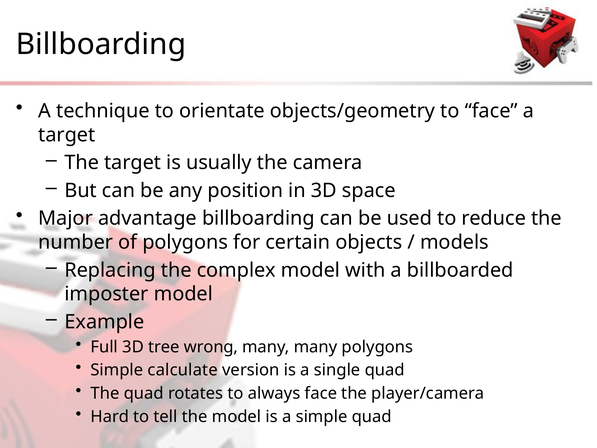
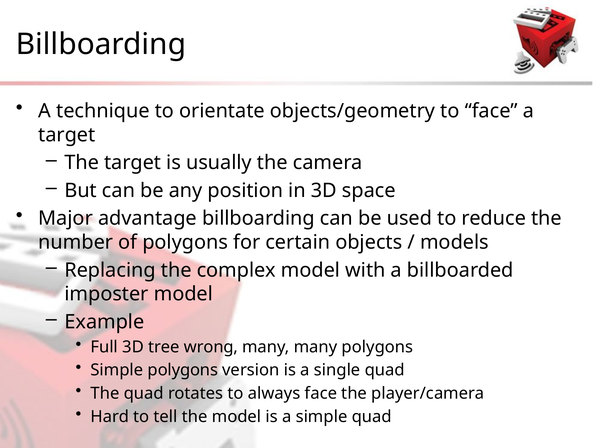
Simple calculate: calculate -> polygons (183, 370)
